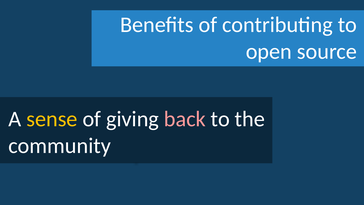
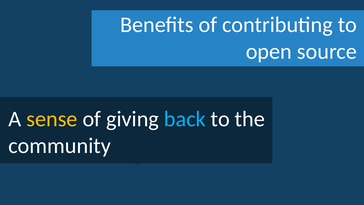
back colour: pink -> light blue (185, 119)
